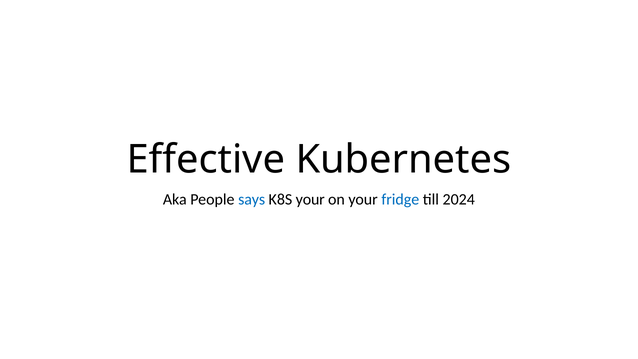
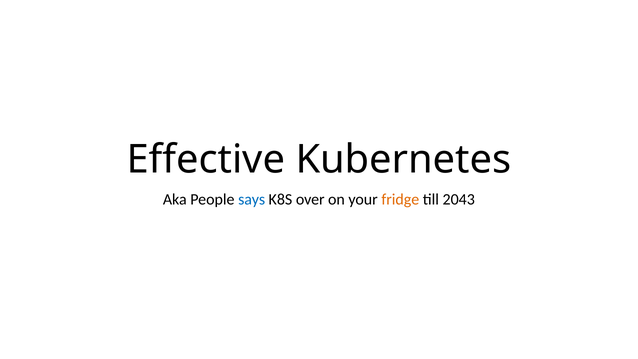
K8S your: your -> over (310, 199)
fridge colour: blue -> orange (400, 199)
2024: 2024 -> 2043 (459, 199)
